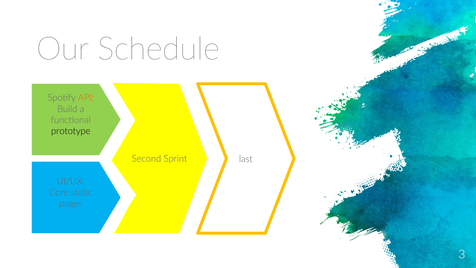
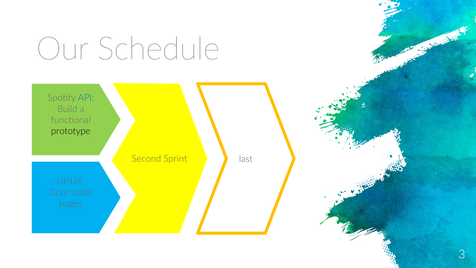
API colour: orange -> blue (86, 98)
